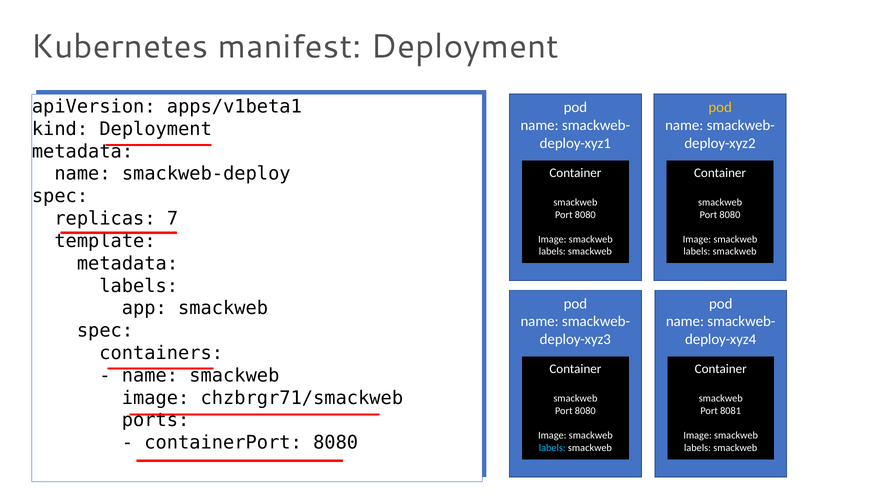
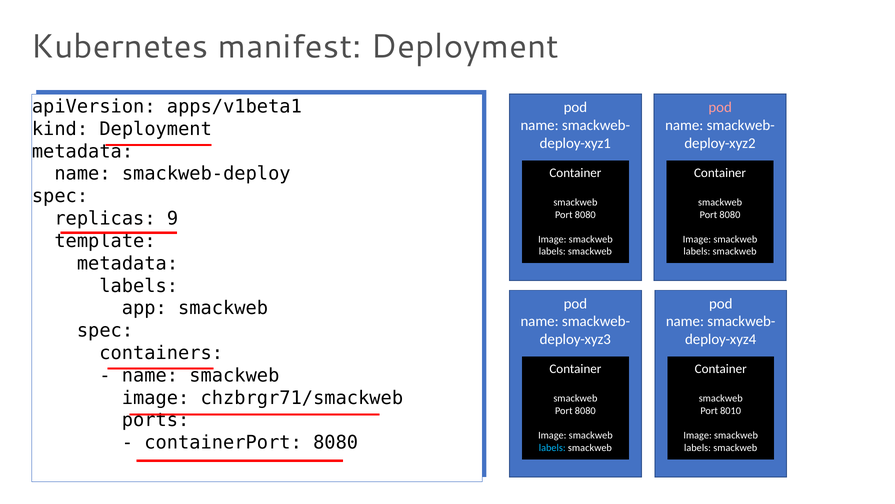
pod colour: yellow -> pink (720, 107)
7: 7 -> 9 (173, 218)
8081: 8081 -> 8010 (731, 410)
